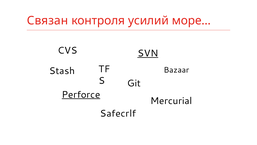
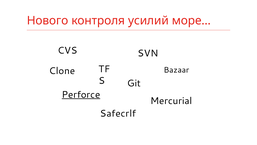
Связан: Связан -> Нового (48, 21)
SVN underline: present -> none (148, 53)
Stash: Stash -> Clone (62, 71)
